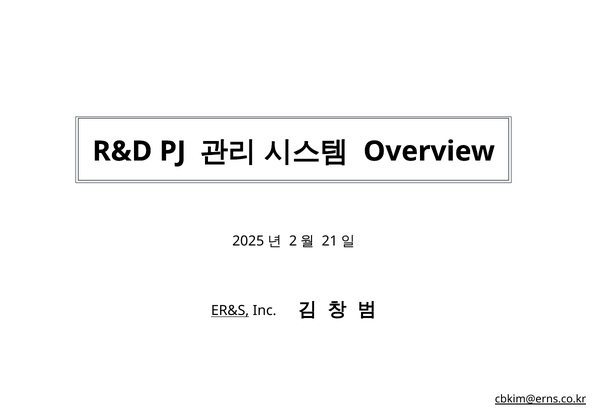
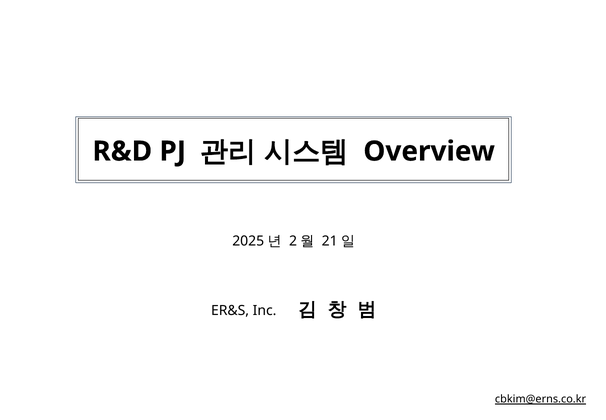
ER&S underline: present -> none (230, 310)
